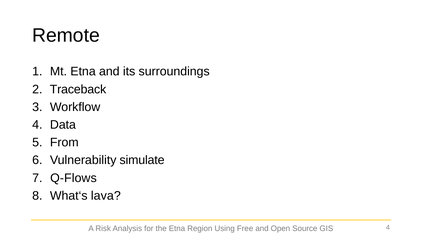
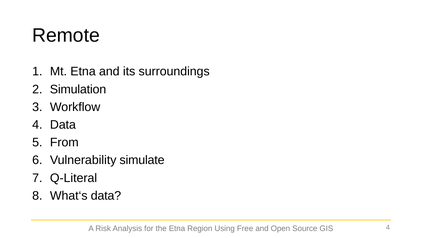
Traceback: Traceback -> Simulation (78, 89)
Q-Flows: Q-Flows -> Q-Literal (74, 178)
What‘s lava: lava -> data (106, 195)
